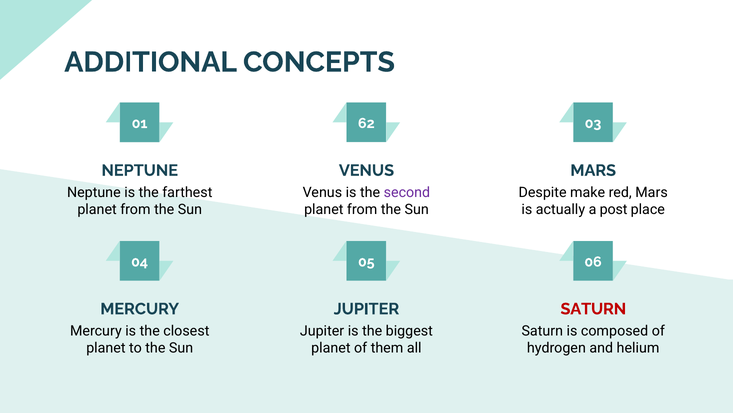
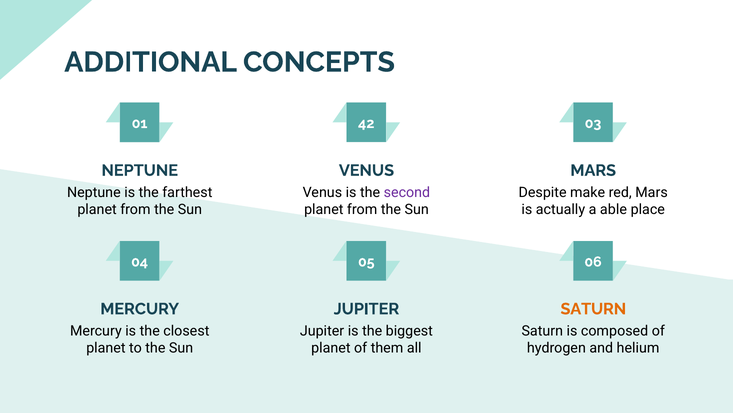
62: 62 -> 42 (366, 123)
post: post -> able (613, 209)
SATURN colour: red -> orange (593, 308)
